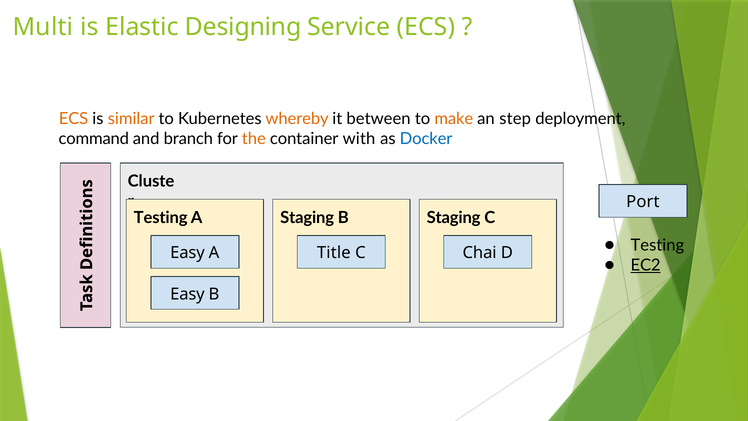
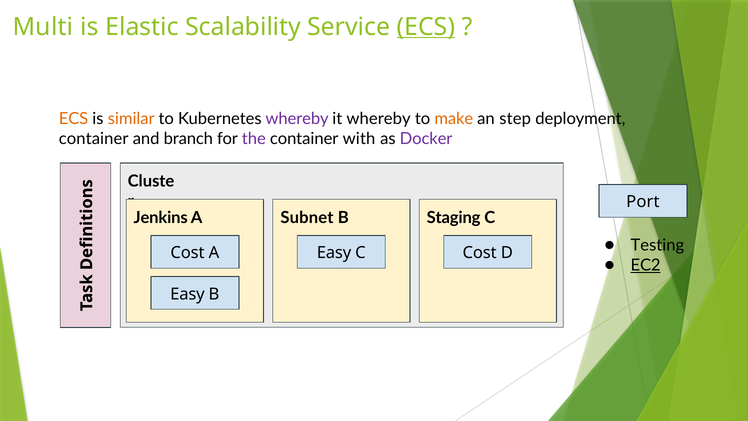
Designing: Designing -> Scalability (243, 27)
ECS underline: none -> present (426, 27)
whereby colour: orange -> purple (297, 119)
it between: between -> whereby (379, 119)
command: command -> container (94, 139)
the colour: orange -> purple (254, 139)
Docker colour: blue -> purple (426, 139)
Testing: Testing -> Jenkins (161, 218)
Staging: Staging -> Subnet (307, 218)
Easy: Easy -> Cost (187, 253)
Title: Title -> Easy (334, 253)
Chai: Chai -> Cost (480, 253)
